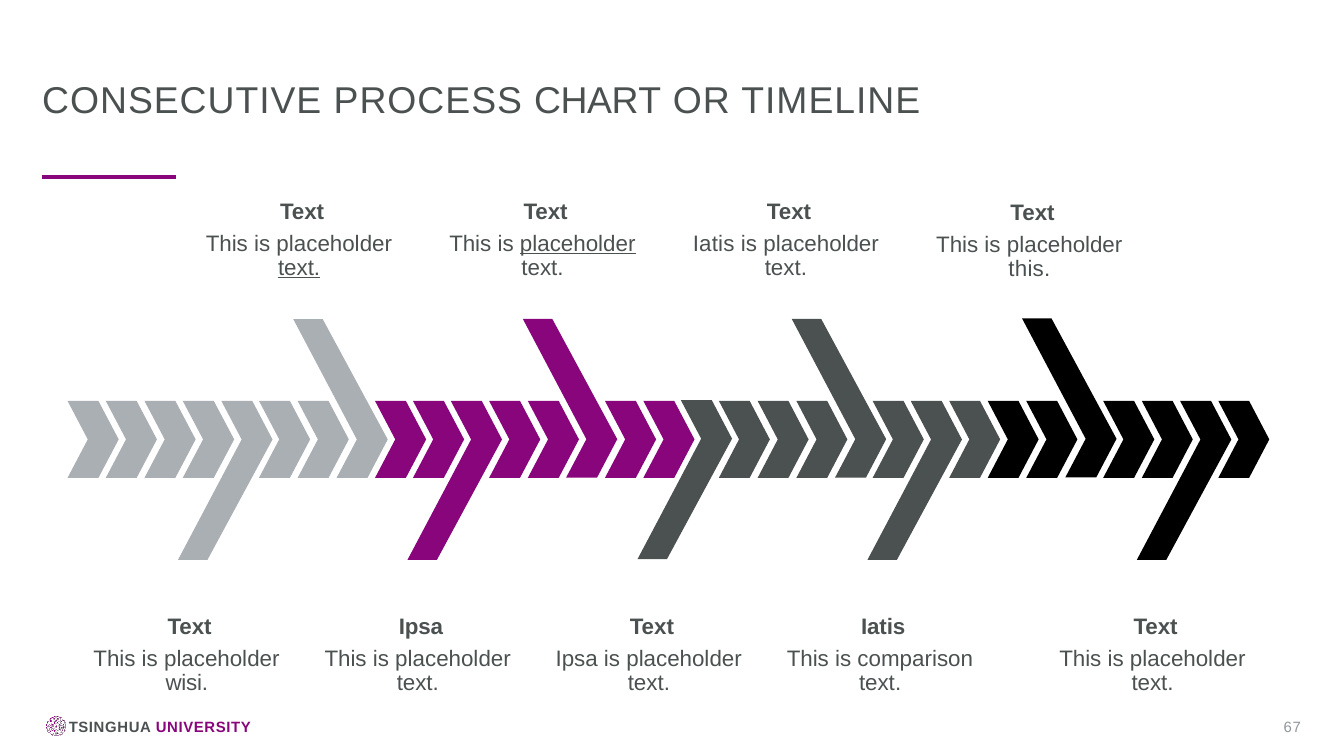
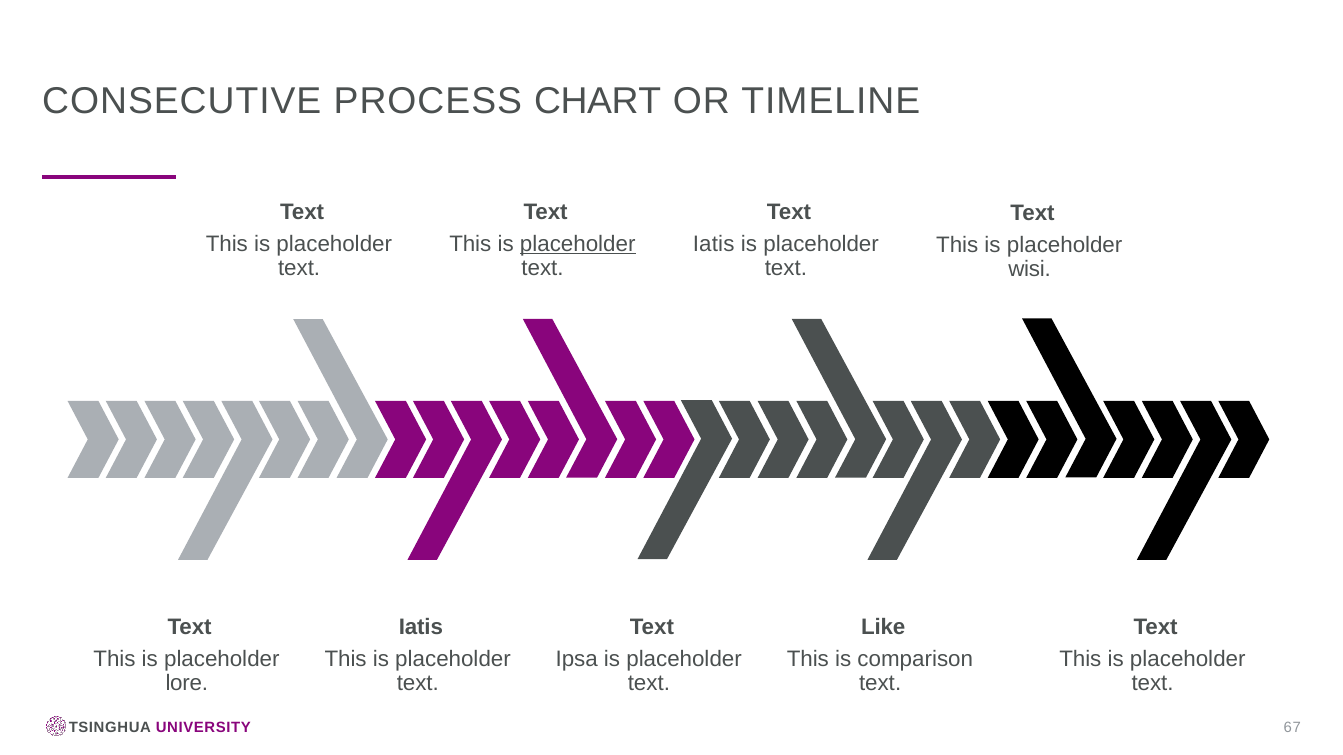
text underline: present -> none (299, 268)
this: this -> wisi (1030, 269)
Ipsa: Ipsa -> Iatis (421, 628)
Iatis: Iatis -> Like (883, 628)
wisi: wisi -> lore (187, 684)
